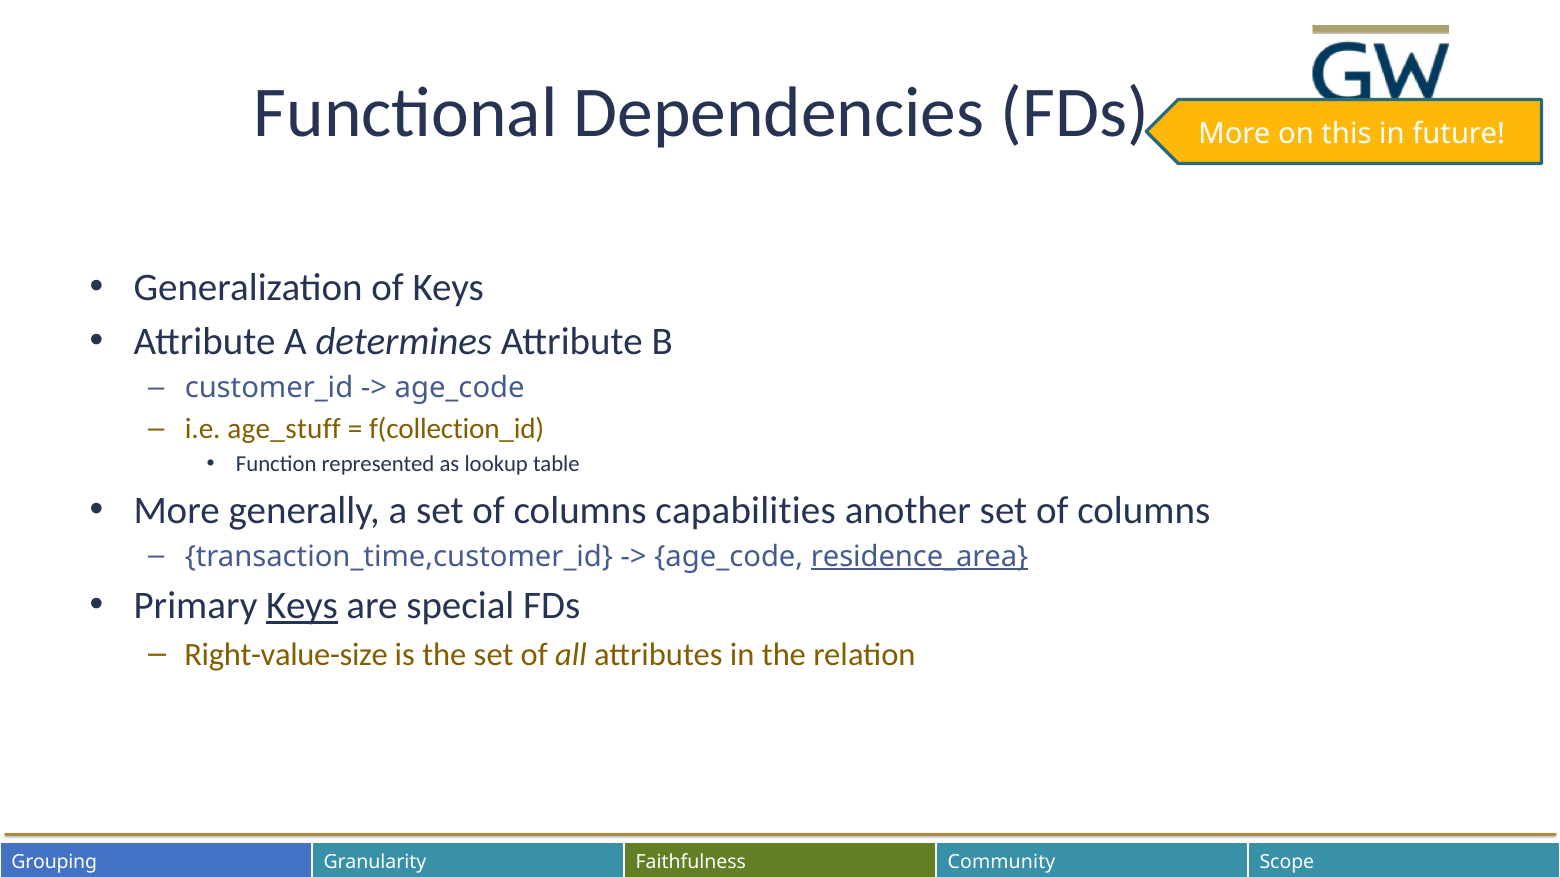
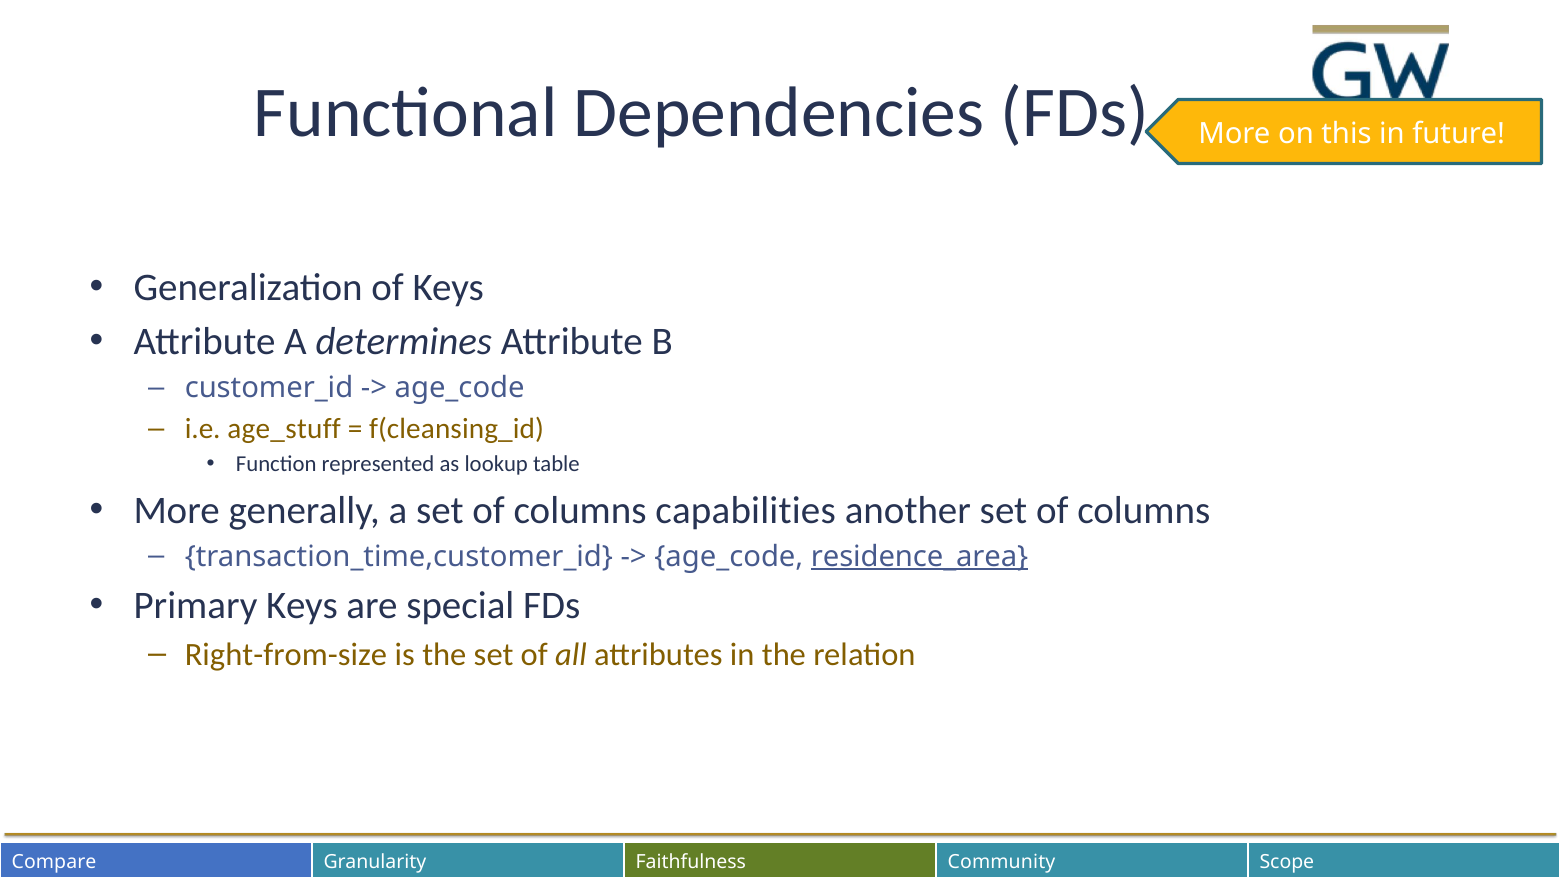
f(collection_id: f(collection_id -> f(cleansing_id (456, 429)
Keys underline: present -> none (302, 606)
Right-value-size: Right-value-size -> Right-from-size (286, 655)
Grouping: Grouping -> Compare (54, 863)
